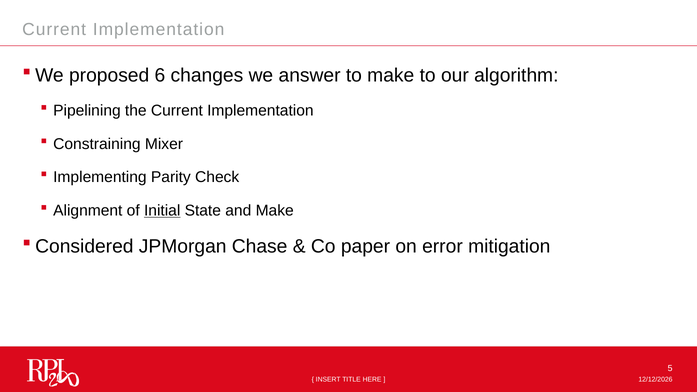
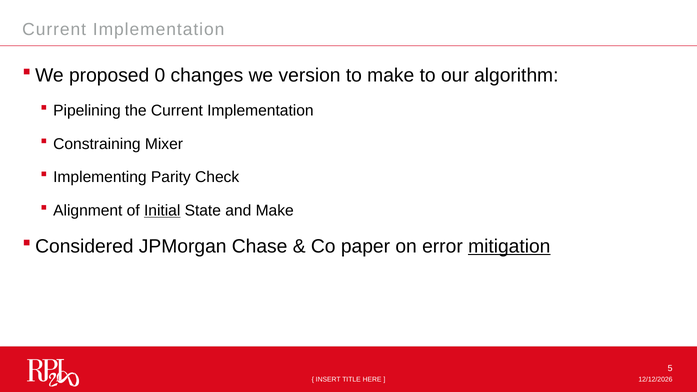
6: 6 -> 0 (160, 76)
answer: answer -> version (310, 76)
mitigation underline: none -> present (509, 246)
